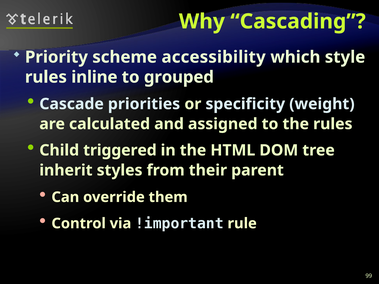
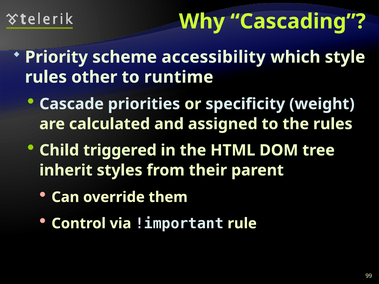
inline: inline -> other (94, 77)
grouped: grouped -> runtime (179, 77)
